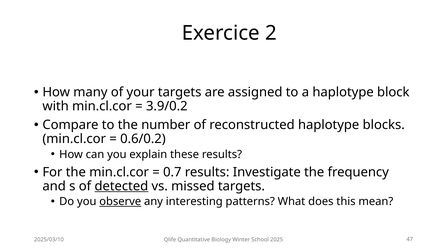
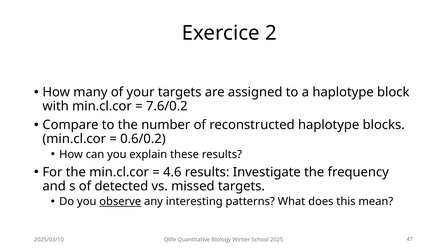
3.9/0.2: 3.9/0.2 -> 7.6/0.2 (167, 106)
0.7: 0.7 -> 4.6 (172, 172)
detected underline: present -> none (121, 186)
